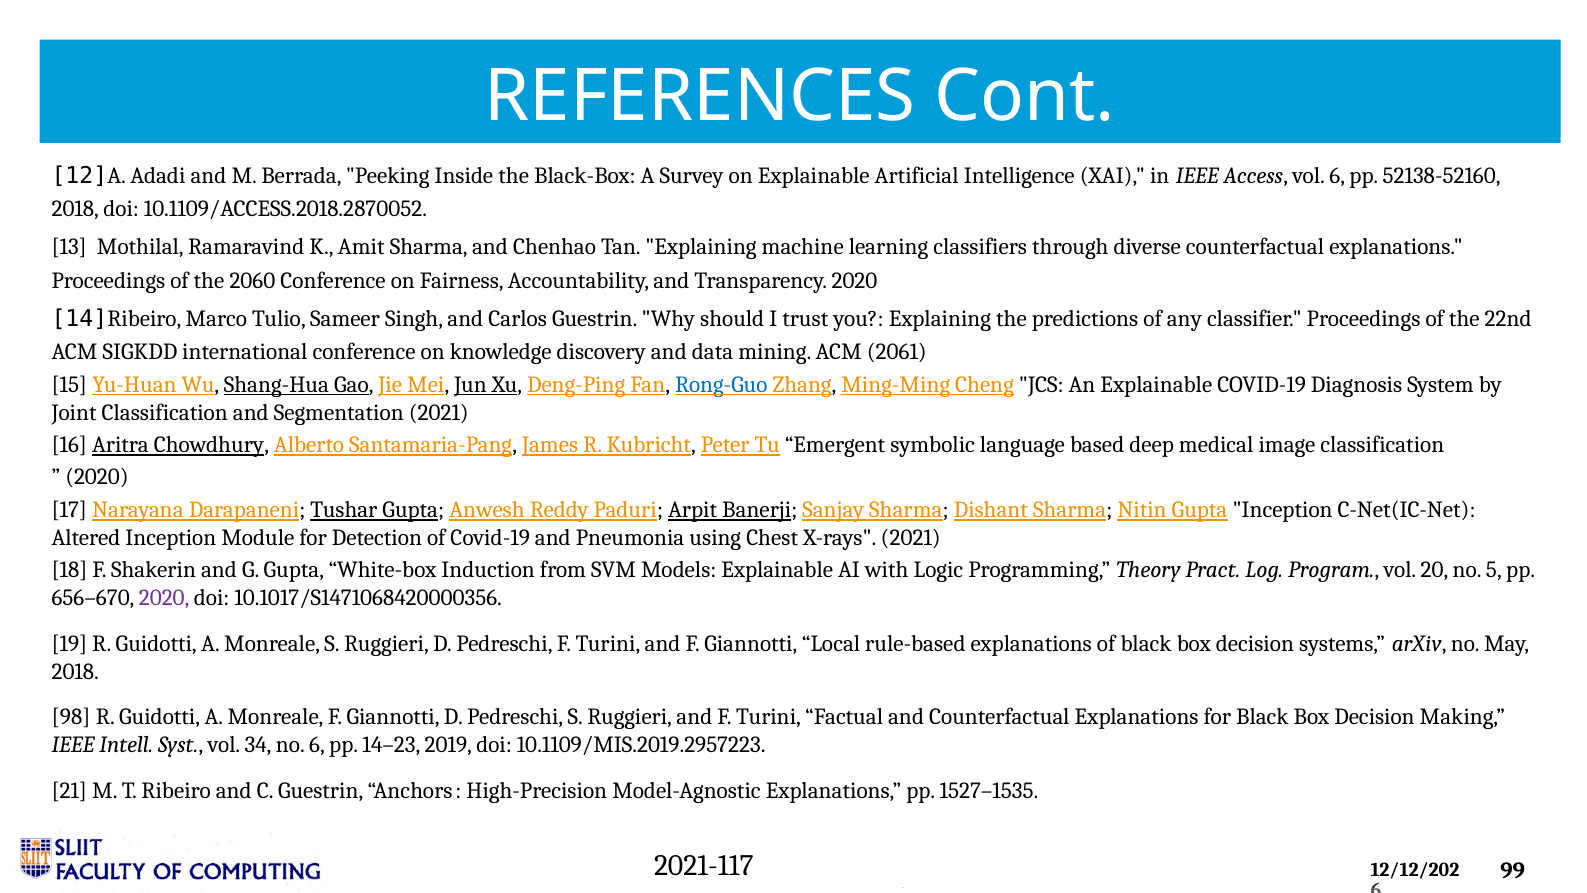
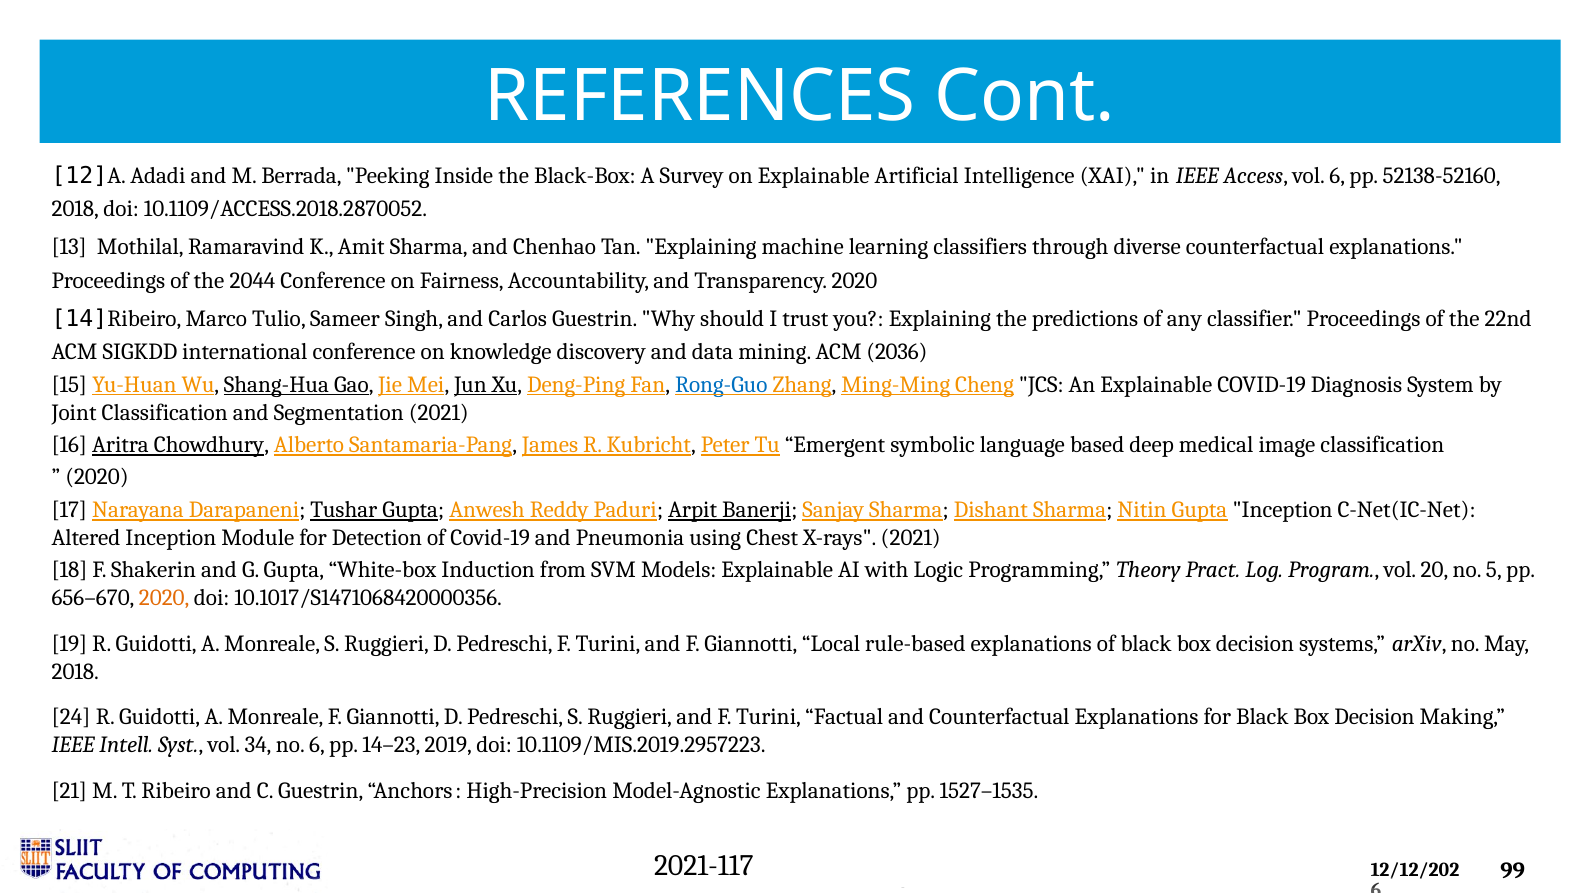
2060: 2060 -> 2044 (252, 281)
2061: 2061 -> 2036 (897, 352)
2020 colour: purple -> orange (164, 598)
98: 98 -> 24 (71, 717)
